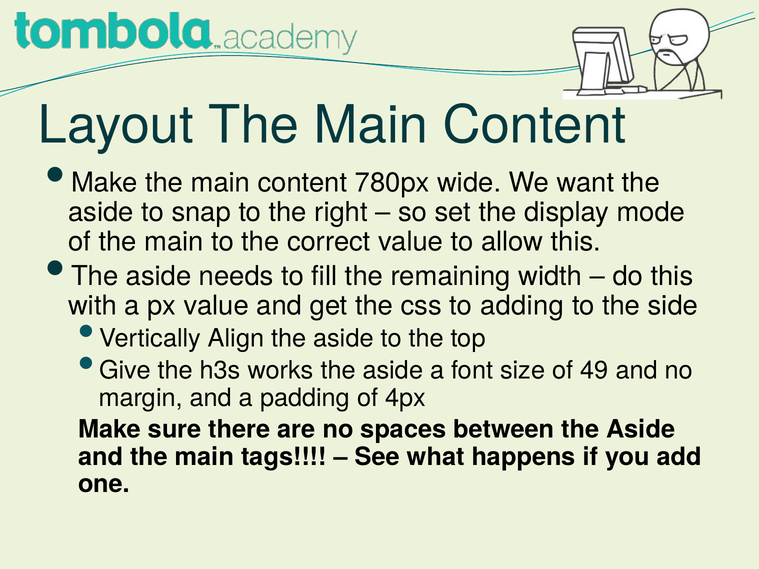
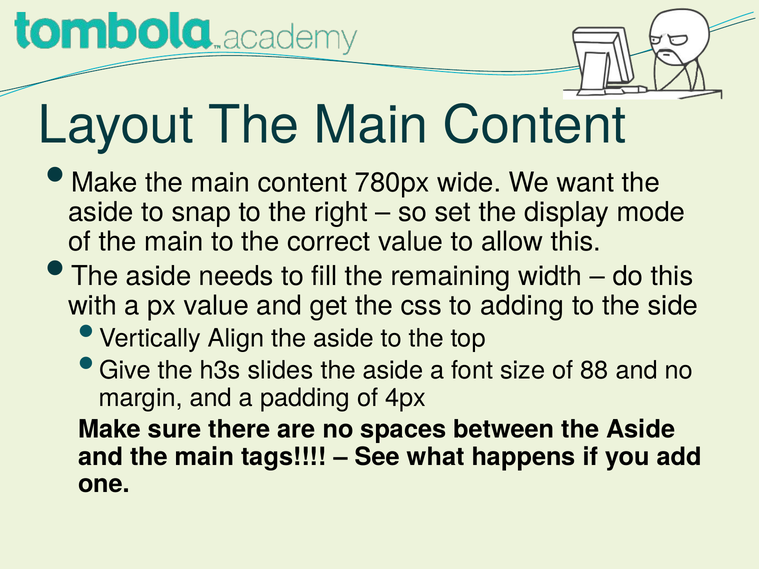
works: works -> slides (280, 371)
49: 49 -> 88 (594, 371)
